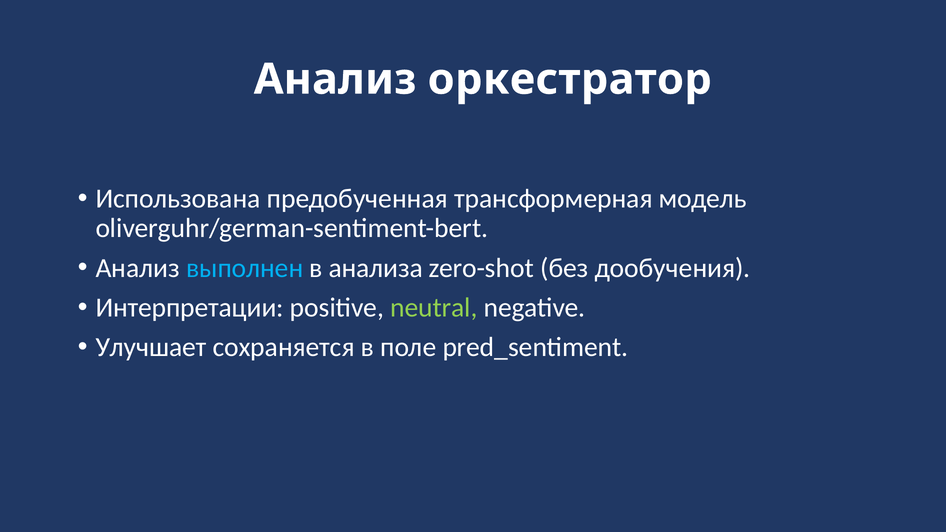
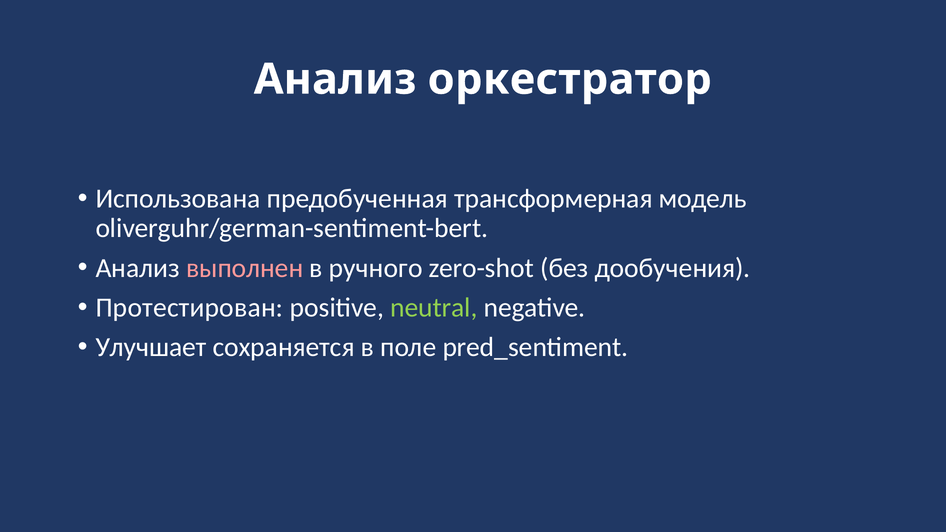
выполнен colour: light blue -> pink (245, 268)
анализа: анализа -> ручного (376, 268)
Интерпретации: Интерпретации -> Протестирован (189, 308)
